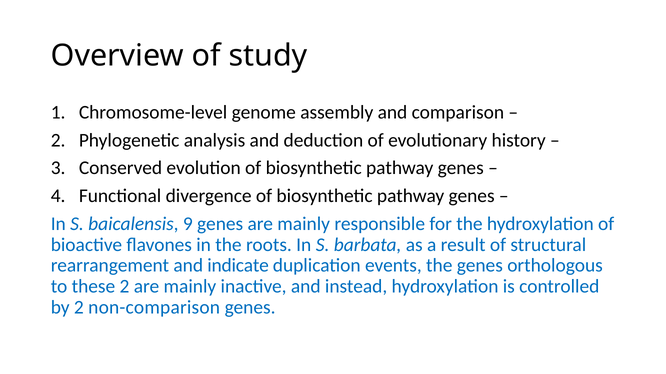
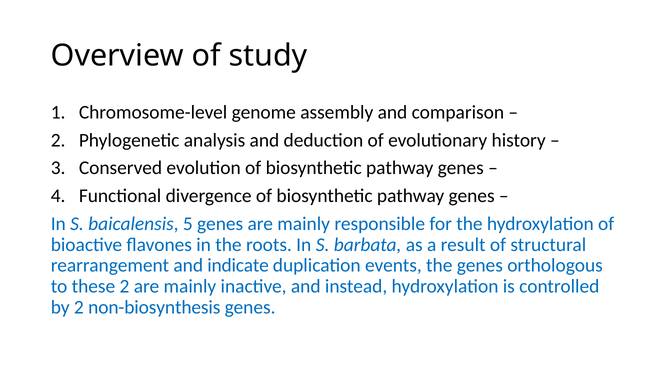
9: 9 -> 5 (188, 224)
non-comparison: non-comparison -> non-biosynthesis (154, 308)
